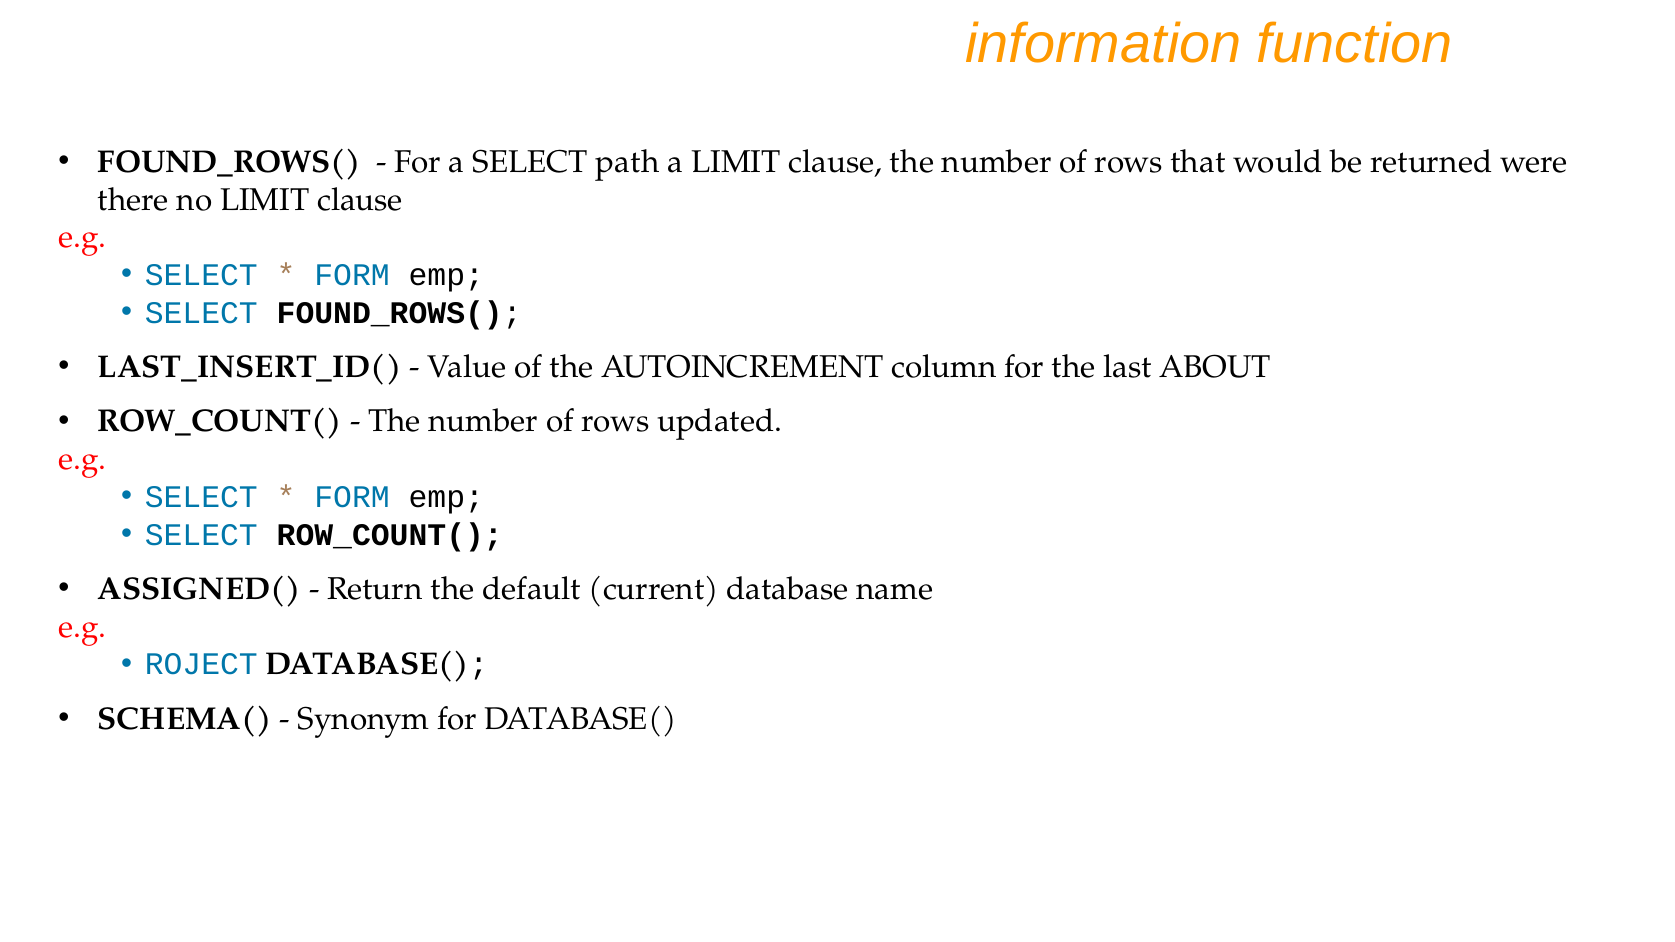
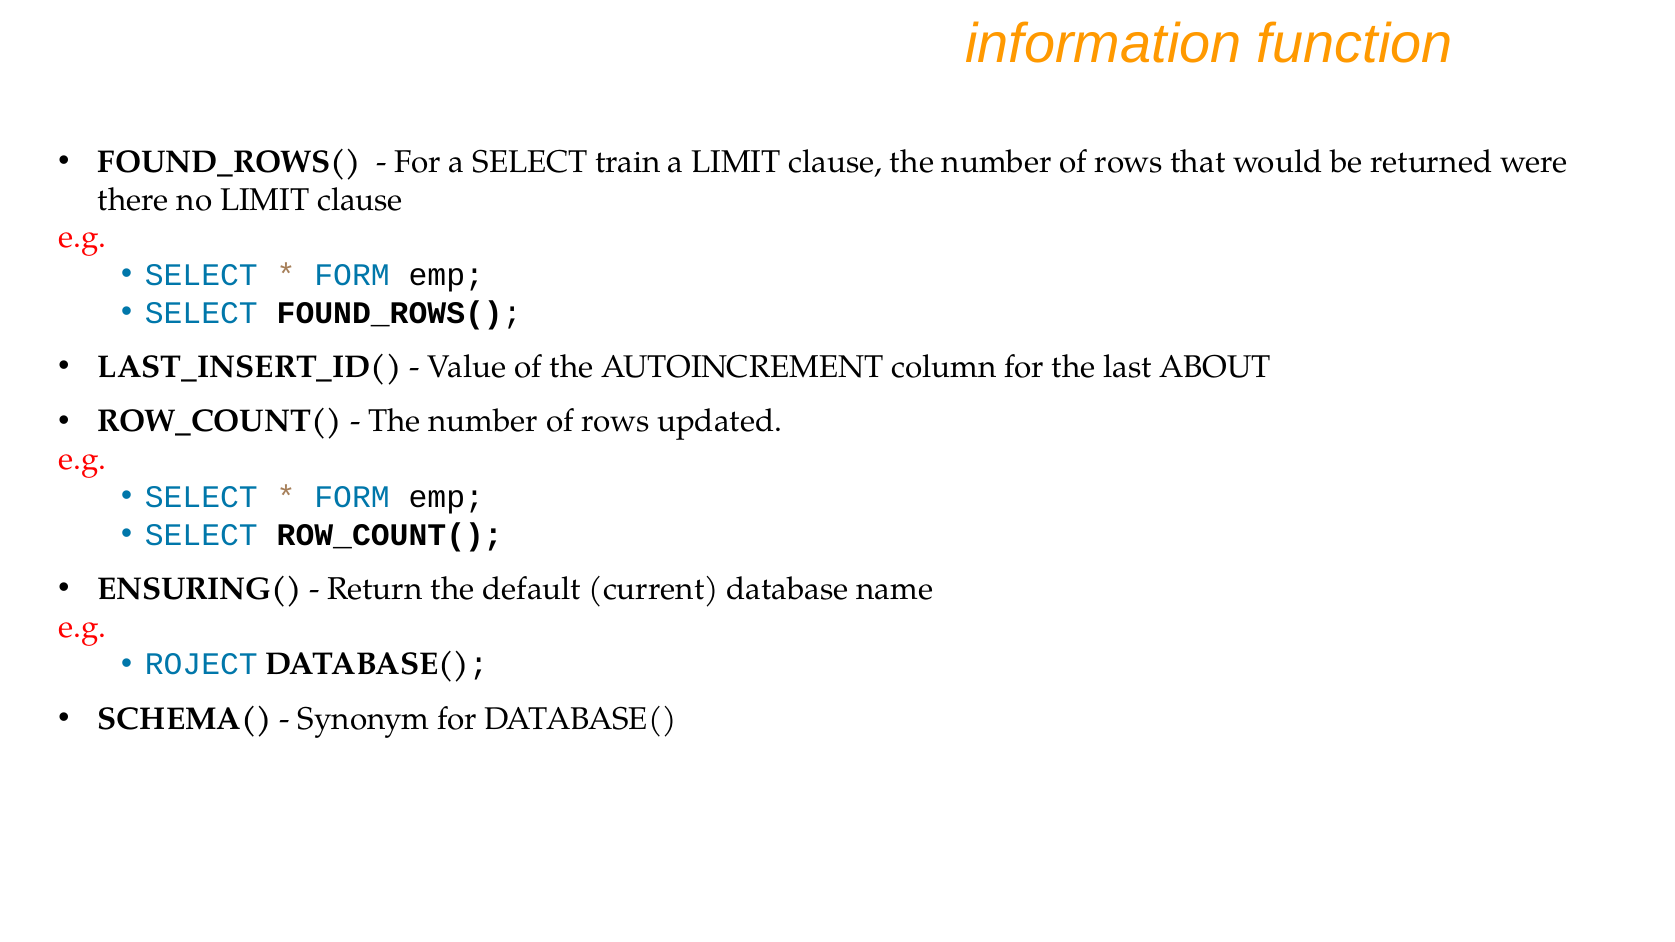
path: path -> train (628, 162)
ASSIGNED(: ASSIGNED( -> ENSURING( (200, 589)
